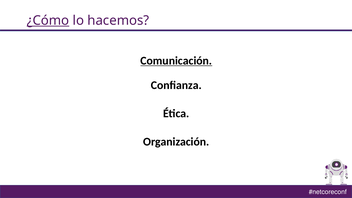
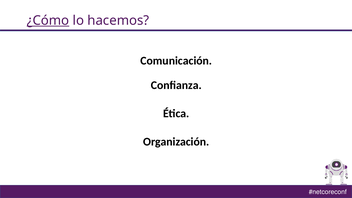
Comunicación underline: present -> none (176, 61)
